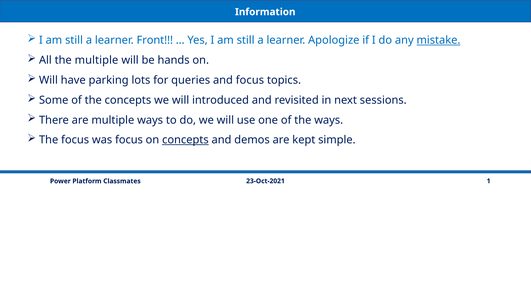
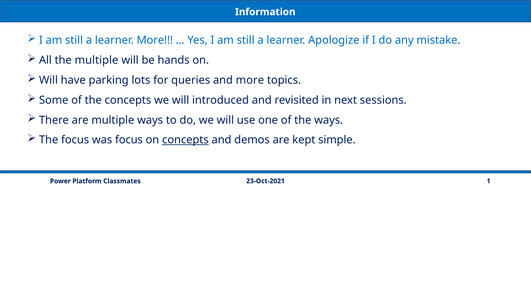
learner Front: Front -> More (155, 40)
mistake underline: present -> none (438, 40)
and focus: focus -> more (250, 80)
